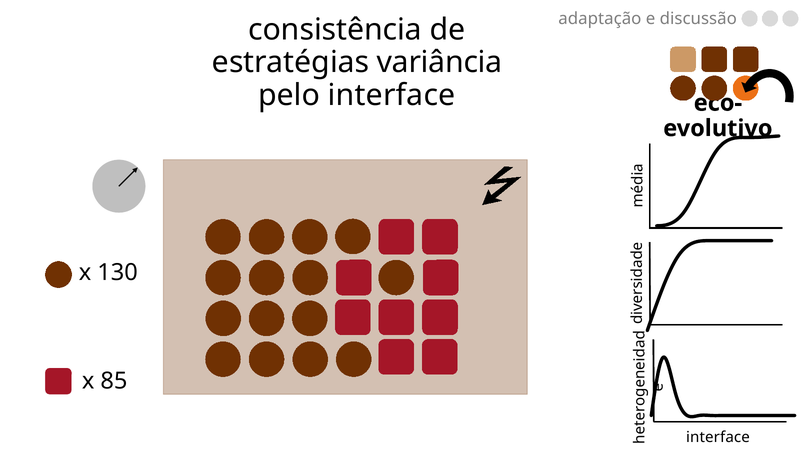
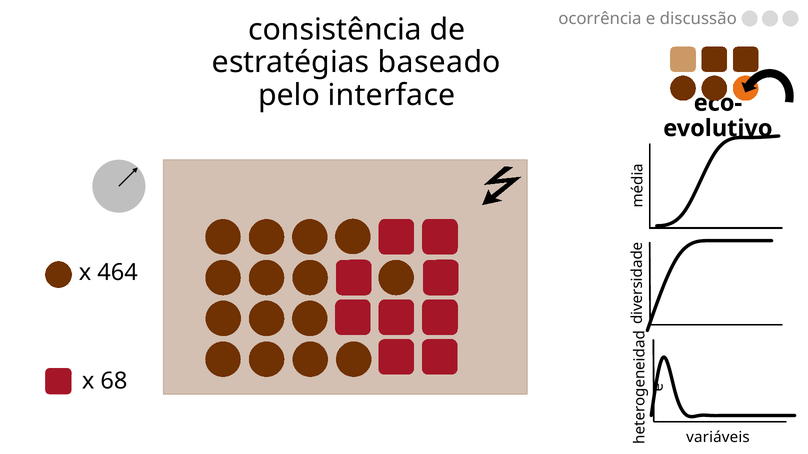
adaptação: adaptação -> ocorrência (600, 19)
variância: variância -> baseado (439, 63)
130: 130 -> 464 (118, 273)
85: 85 -> 68 (114, 381)
interface: interface -> variáveis (718, 438)
